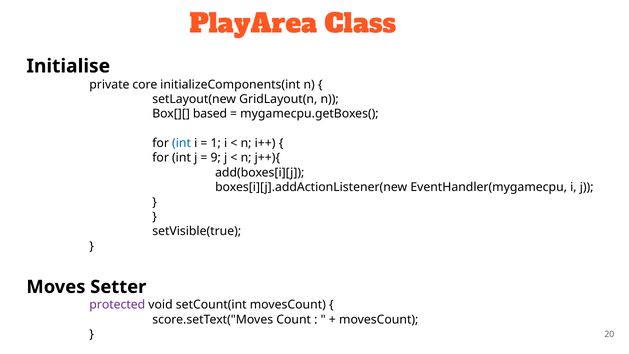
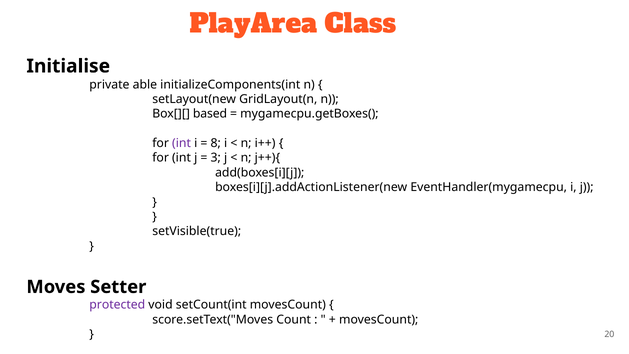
core: core -> able (145, 84)
int colour: blue -> purple (181, 143)
1: 1 -> 8 (216, 143)
9: 9 -> 3 (216, 158)
